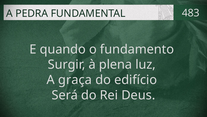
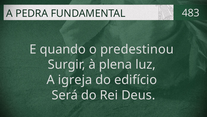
fundamento: fundamento -> predestinou (137, 49)
graça: graça -> igreja (75, 80)
